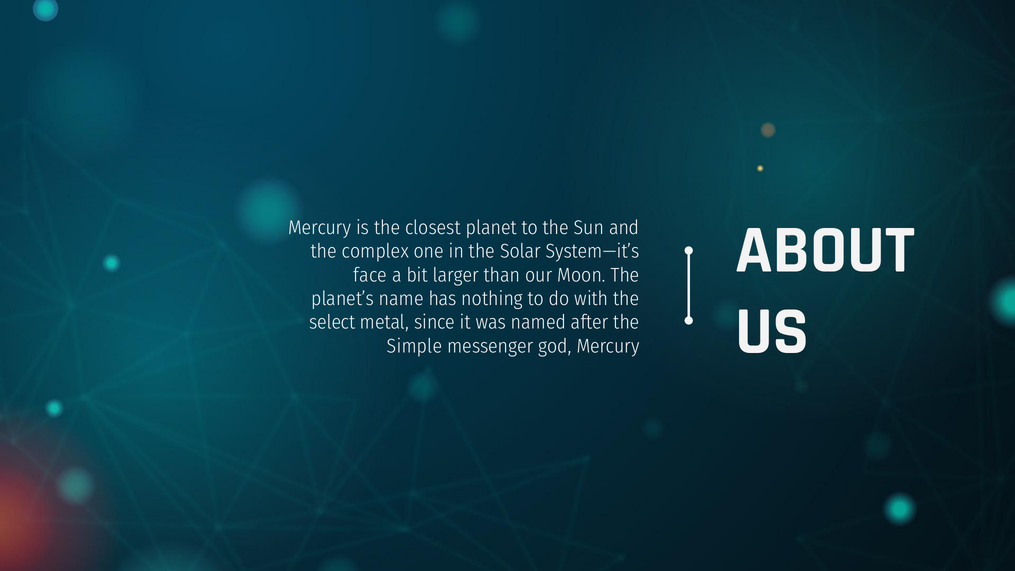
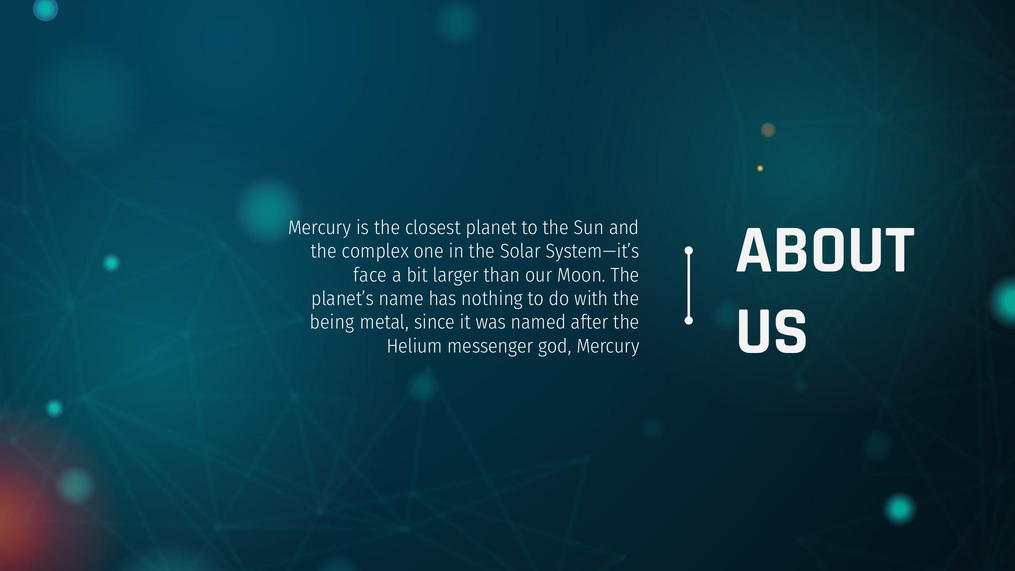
select: select -> being (332, 322)
Simple: Simple -> Helium (415, 346)
